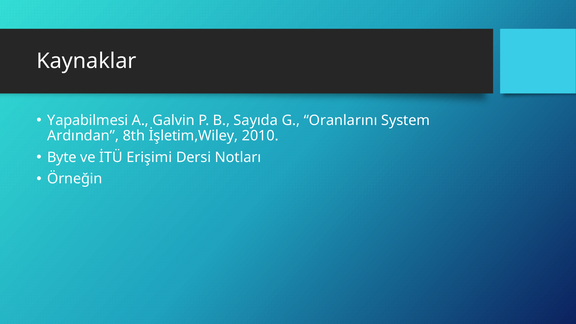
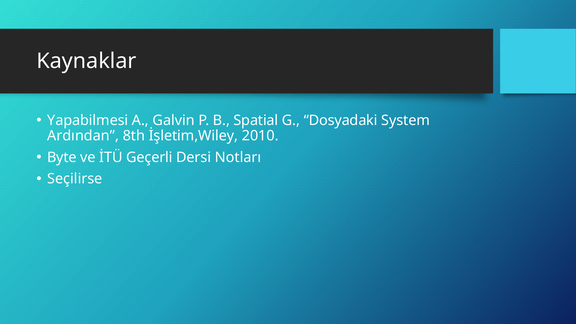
Sayıda: Sayıda -> Spatial (256, 120)
Oranlarını: Oranlarını -> Dosyadaki (341, 120)
Erişimi: Erişimi -> Geçerli (149, 157)
Örneğin: Örneğin -> Seçilirse (75, 179)
